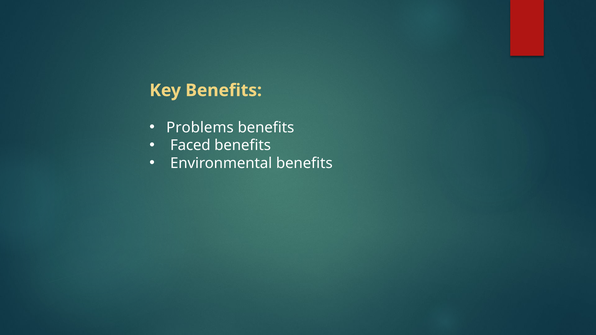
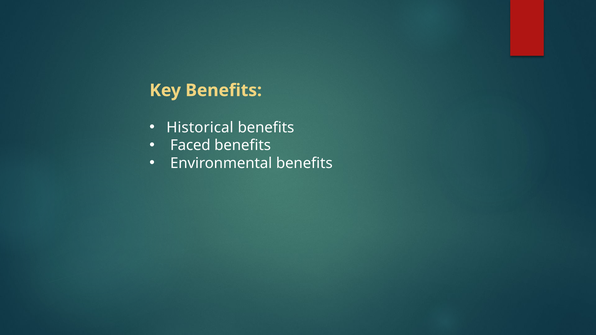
Problems: Problems -> Historical (200, 128)
